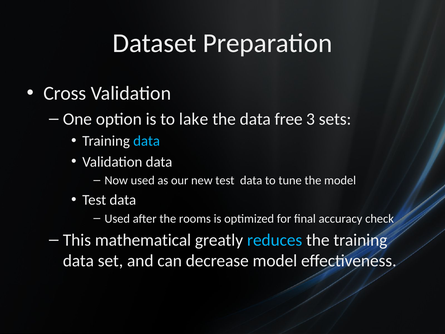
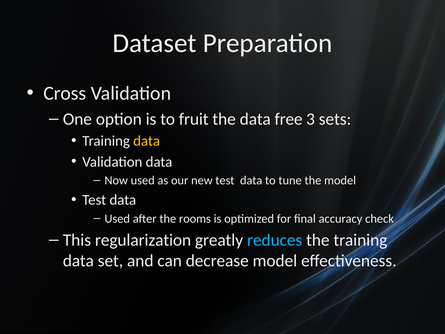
lake: lake -> fruit (194, 119)
data colour: light blue -> yellow (147, 141)
mathematical: mathematical -> regularization (143, 240)
